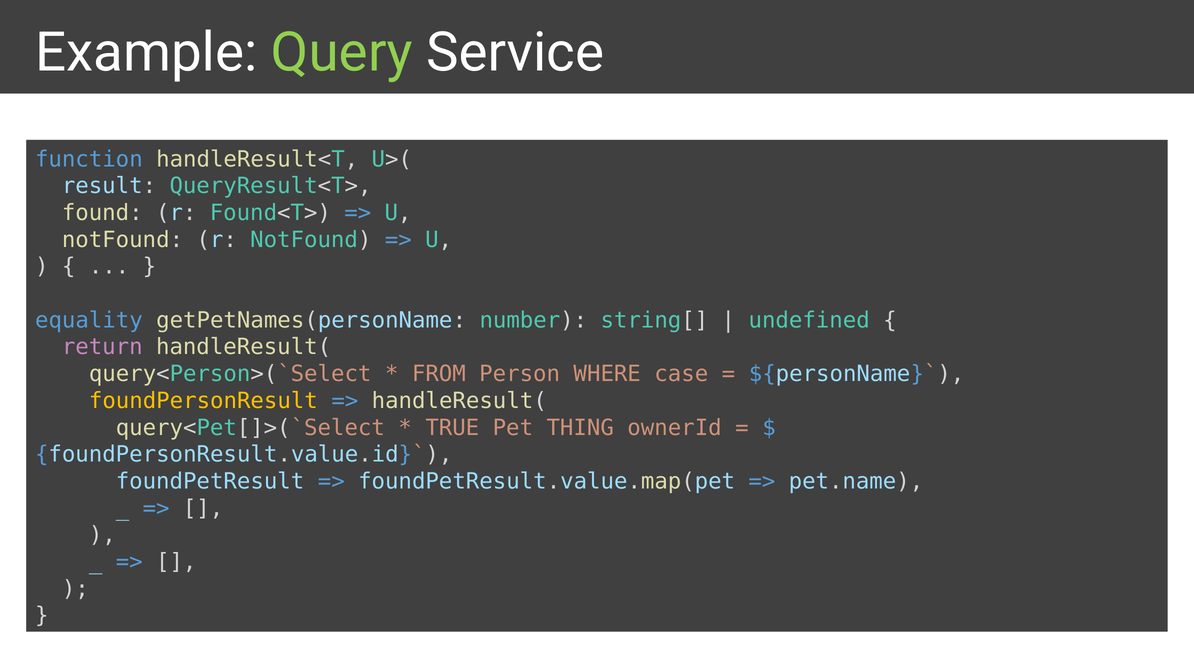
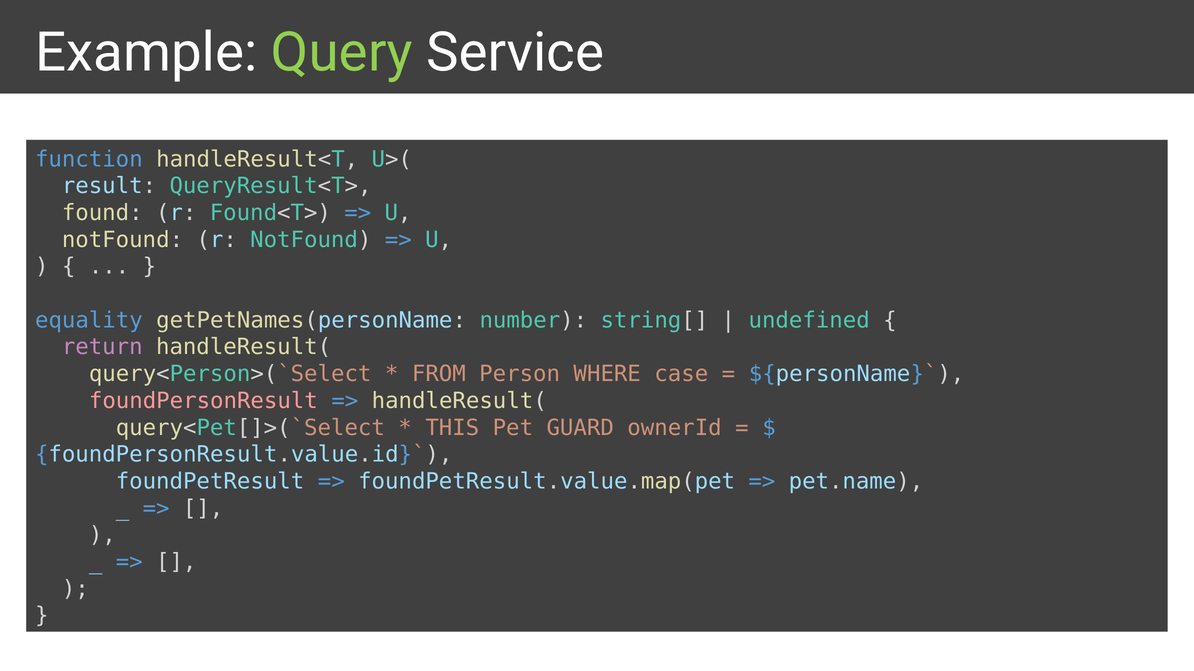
foundPersonResult colour: yellow -> pink (203, 401)
TRUE: TRUE -> THIS (452, 428)
THING: THING -> GUARD (580, 428)
